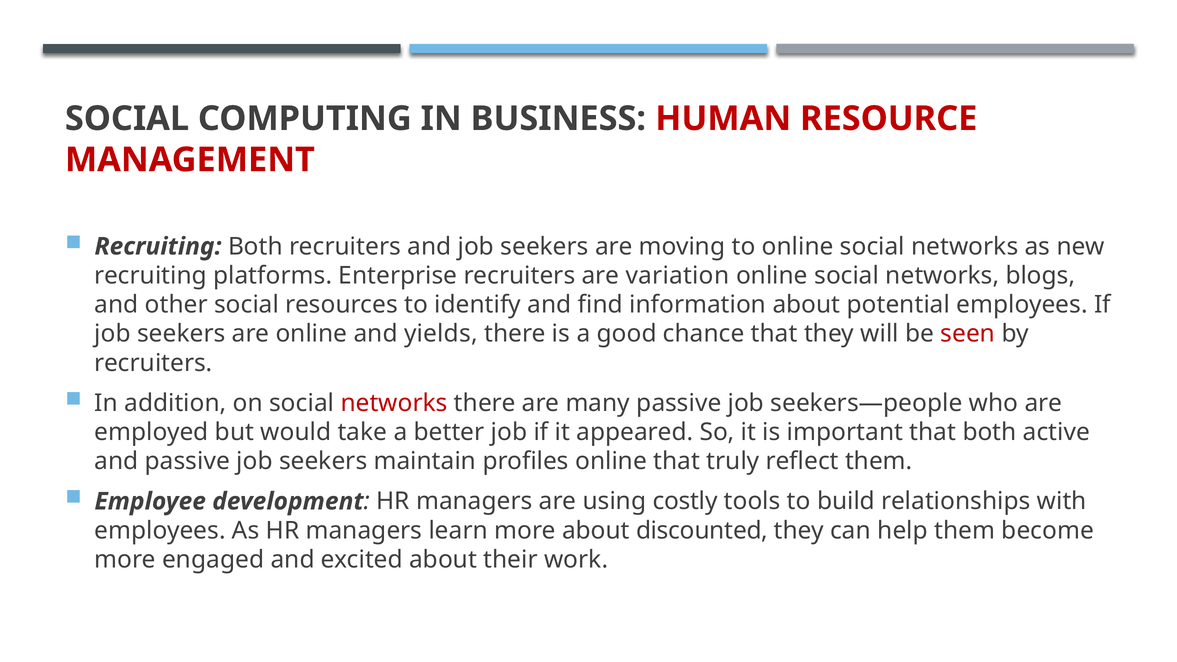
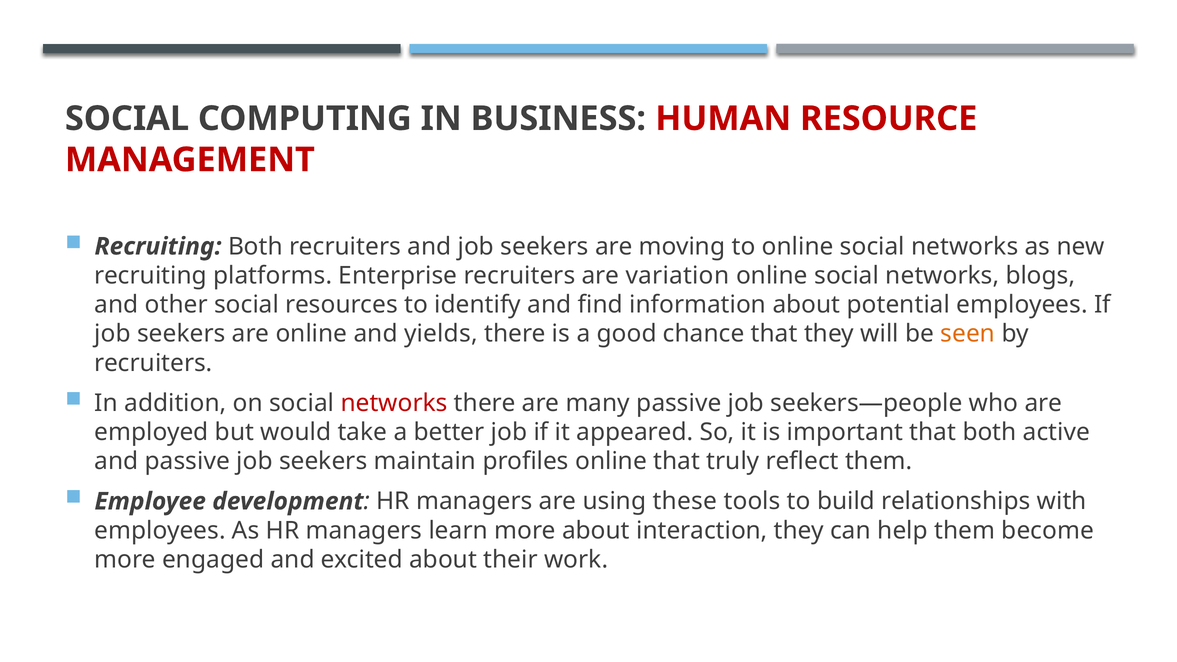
seen colour: red -> orange (968, 334)
costly: costly -> these (685, 501)
discounted: discounted -> interaction (702, 531)
